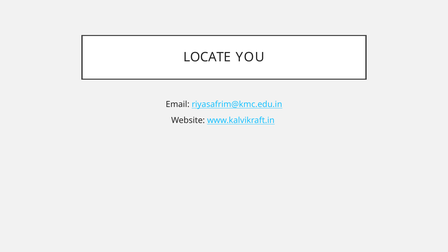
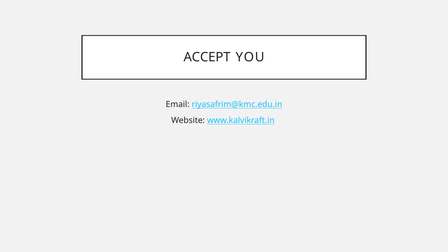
LOCATE: LOCATE -> ACCEPT (207, 57)
